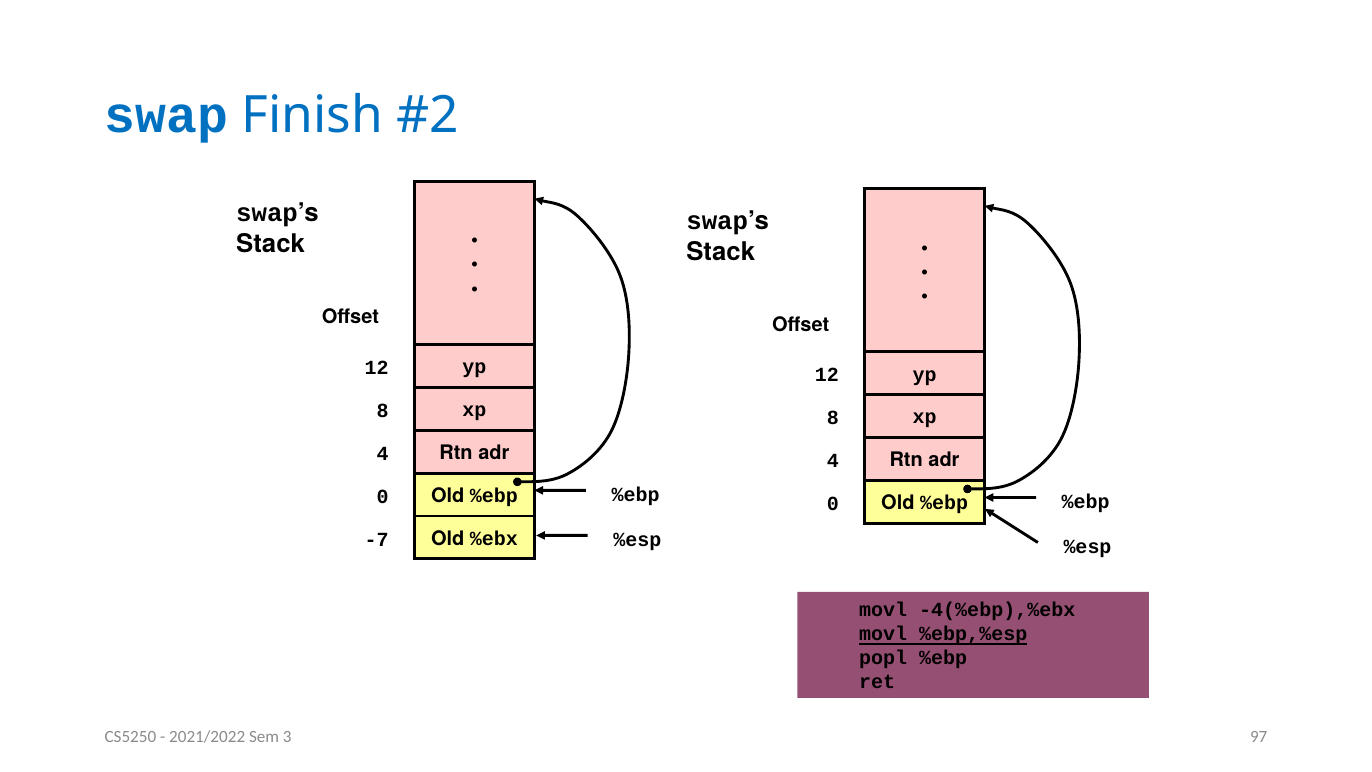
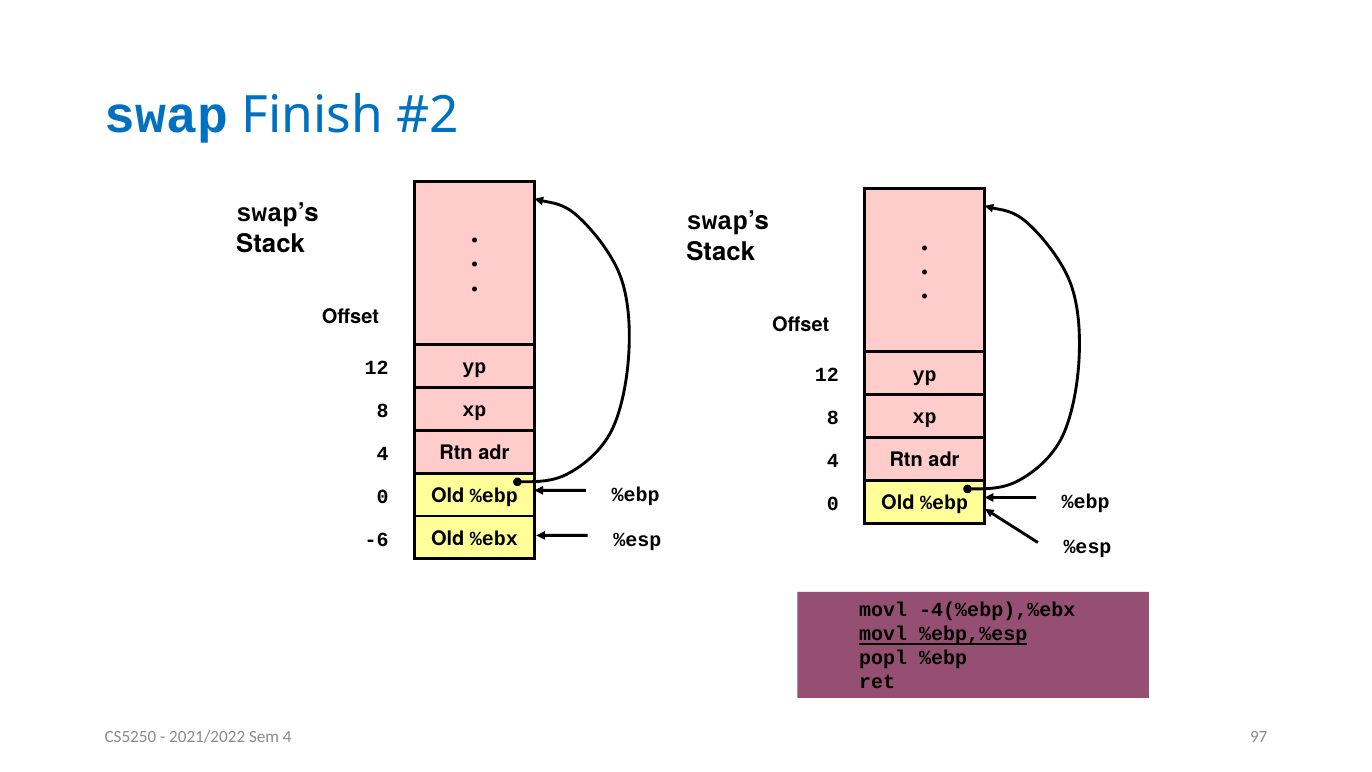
-7: -7 -> -6 (377, 540)
Sem 3: 3 -> 4 (287, 737)
